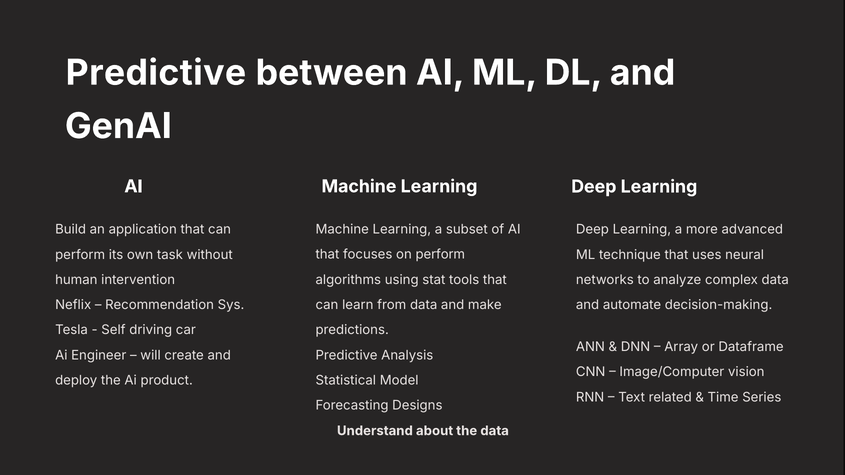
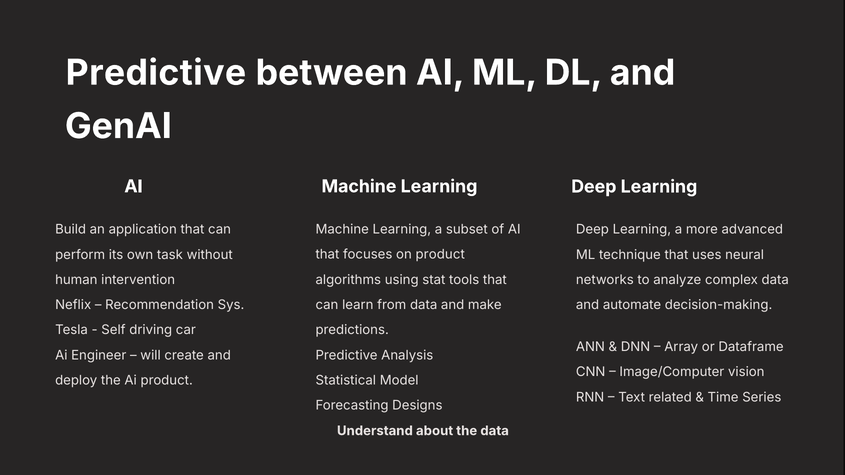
on perform: perform -> product (440, 255)
